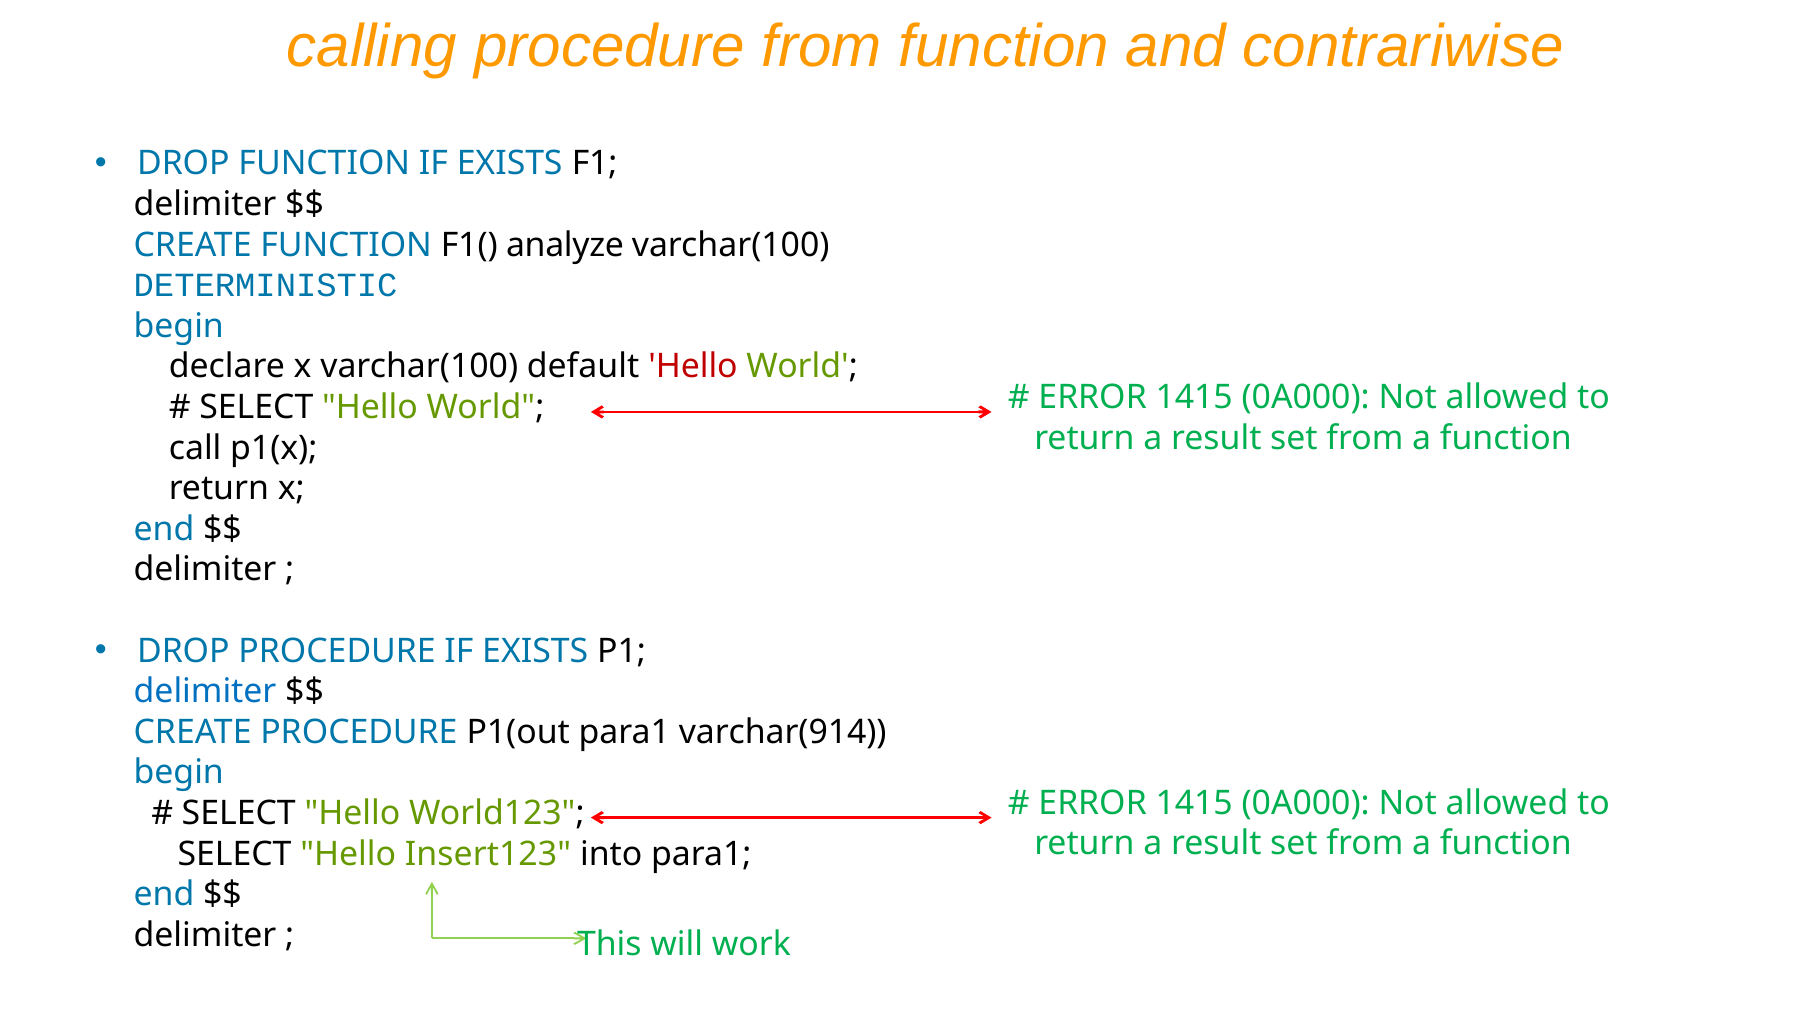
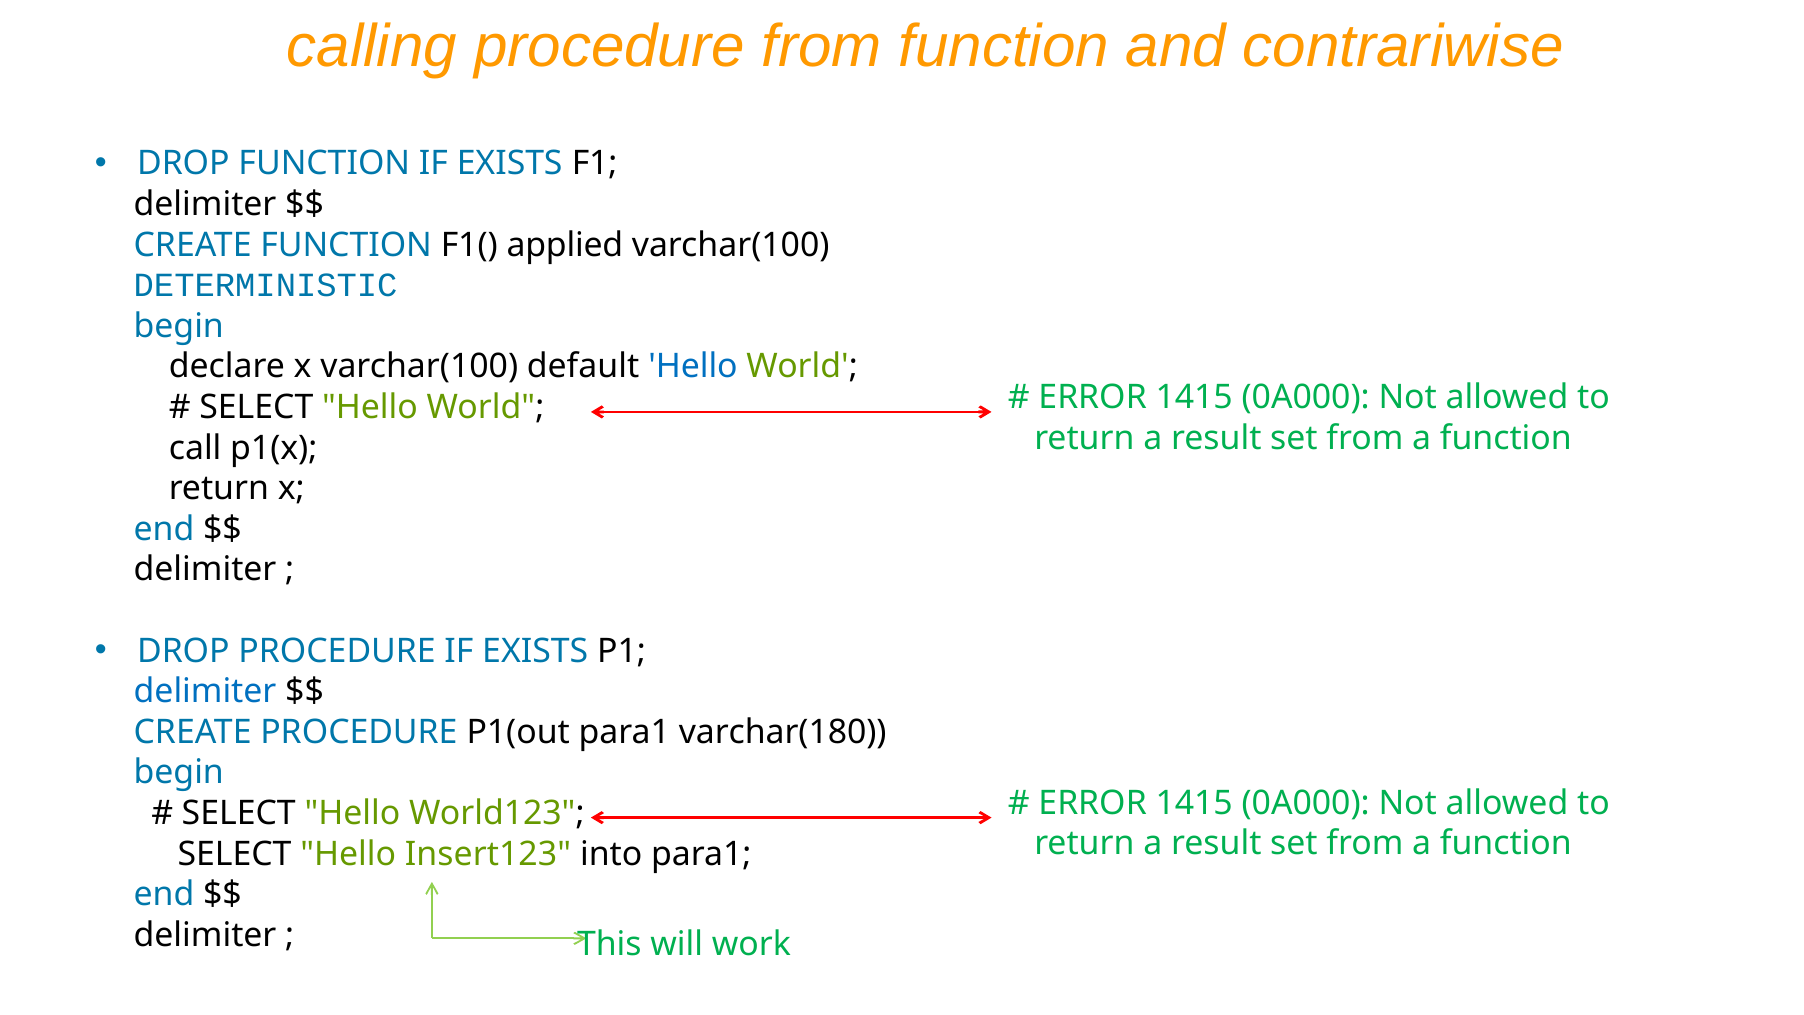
analyze: analyze -> applied (565, 245)
Hello colour: red -> blue (693, 367)
varchar(914: varchar(914 -> varchar(180 (783, 732)
